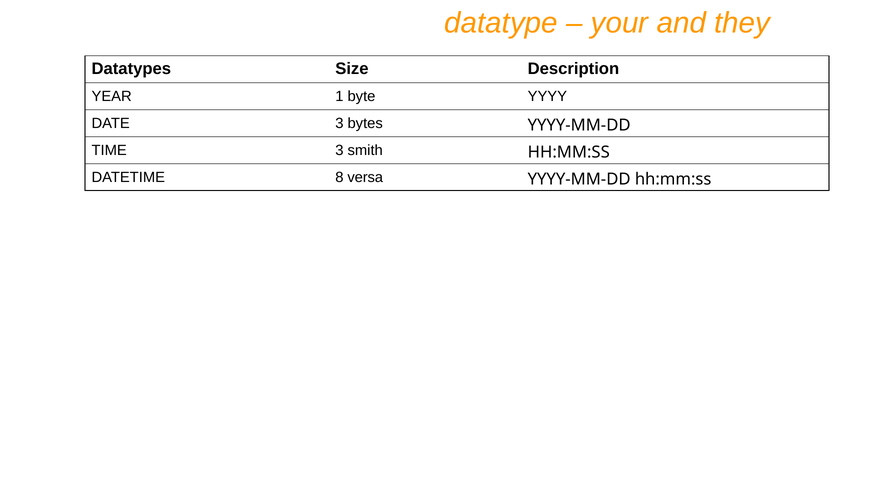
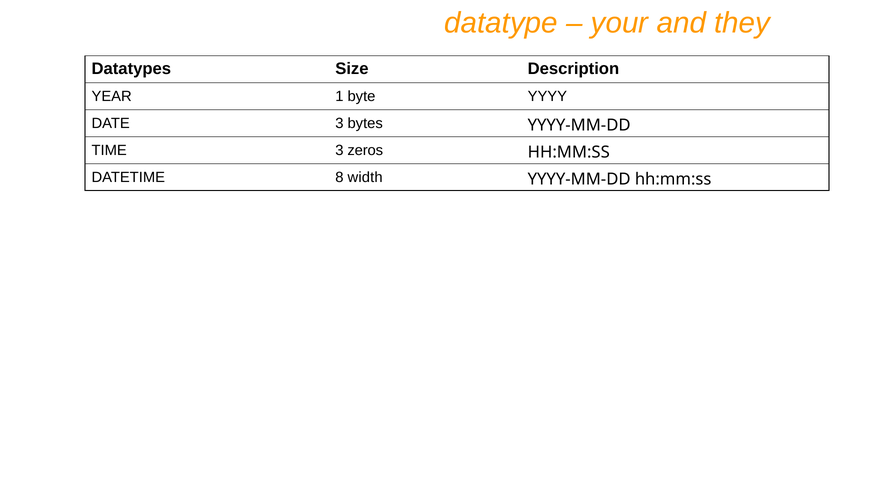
smith: smith -> zeros (365, 150)
versa: versa -> width (365, 177)
